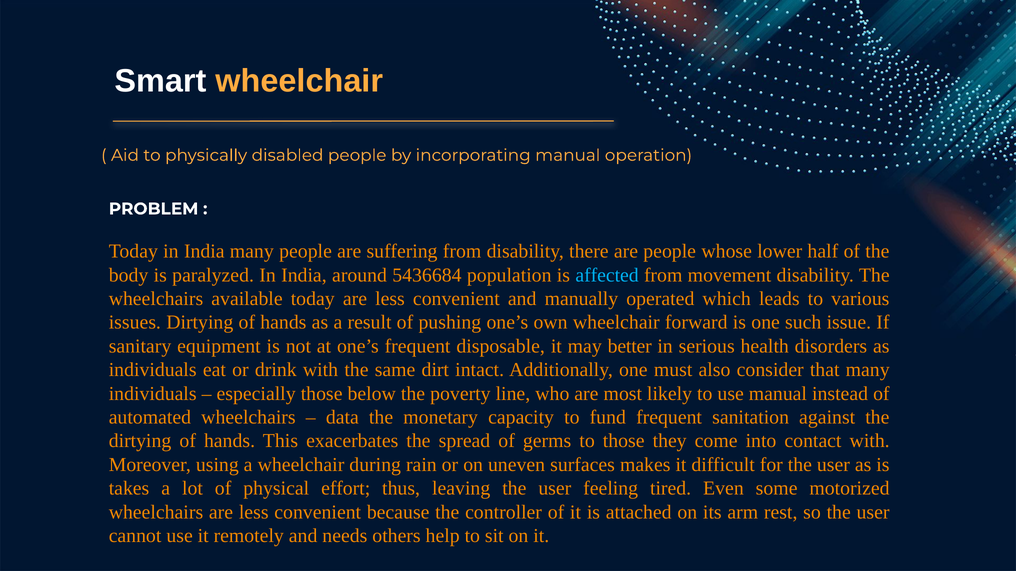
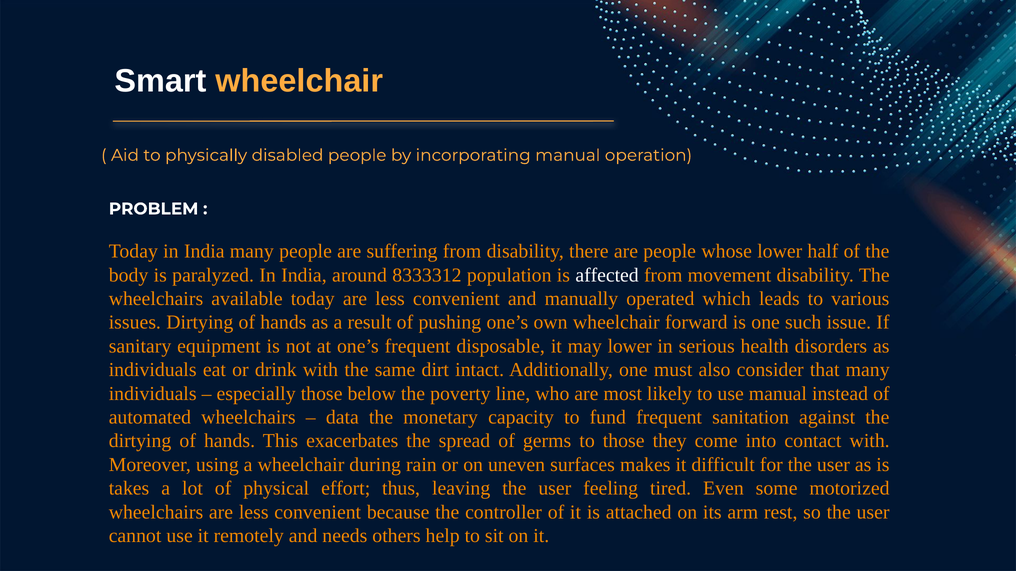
5436684: 5436684 -> 8333312 (427, 275)
affected colour: light blue -> white (607, 275)
may better: better -> lower (630, 346)
